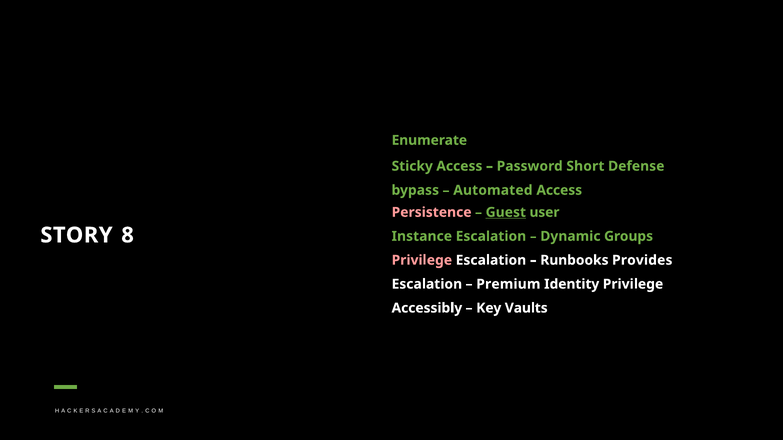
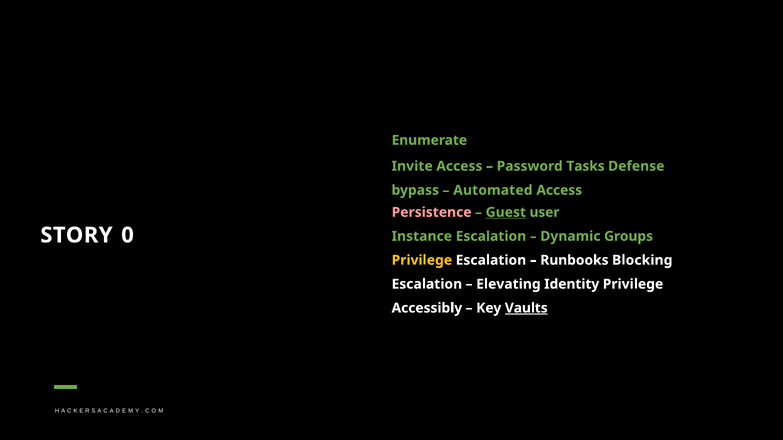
Sticky: Sticky -> Invite (412, 166)
Short: Short -> Tasks (585, 166)
8: 8 -> 0 (128, 235)
Privilege colour: pink -> yellow (422, 260)
Provides: Provides -> Blocking (642, 260)
Premium: Premium -> Elevating (508, 284)
Vaults underline: none -> present (526, 308)
